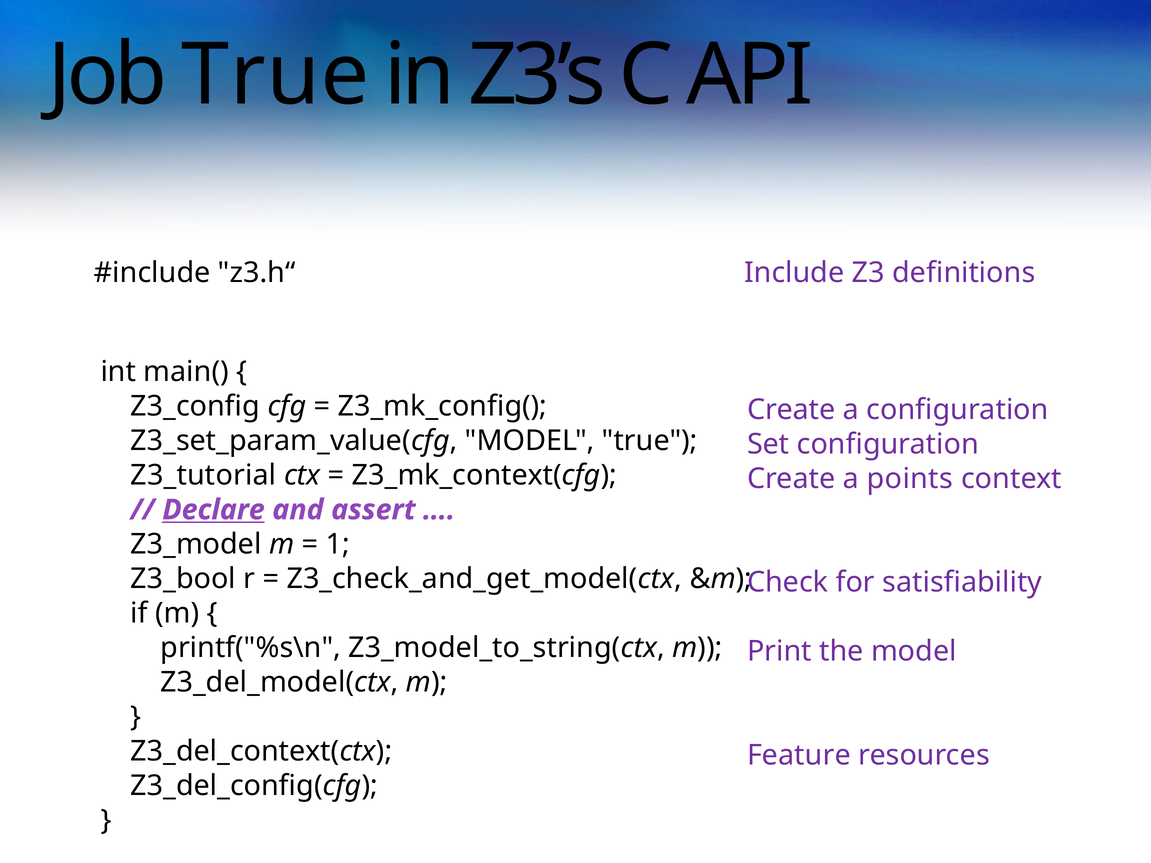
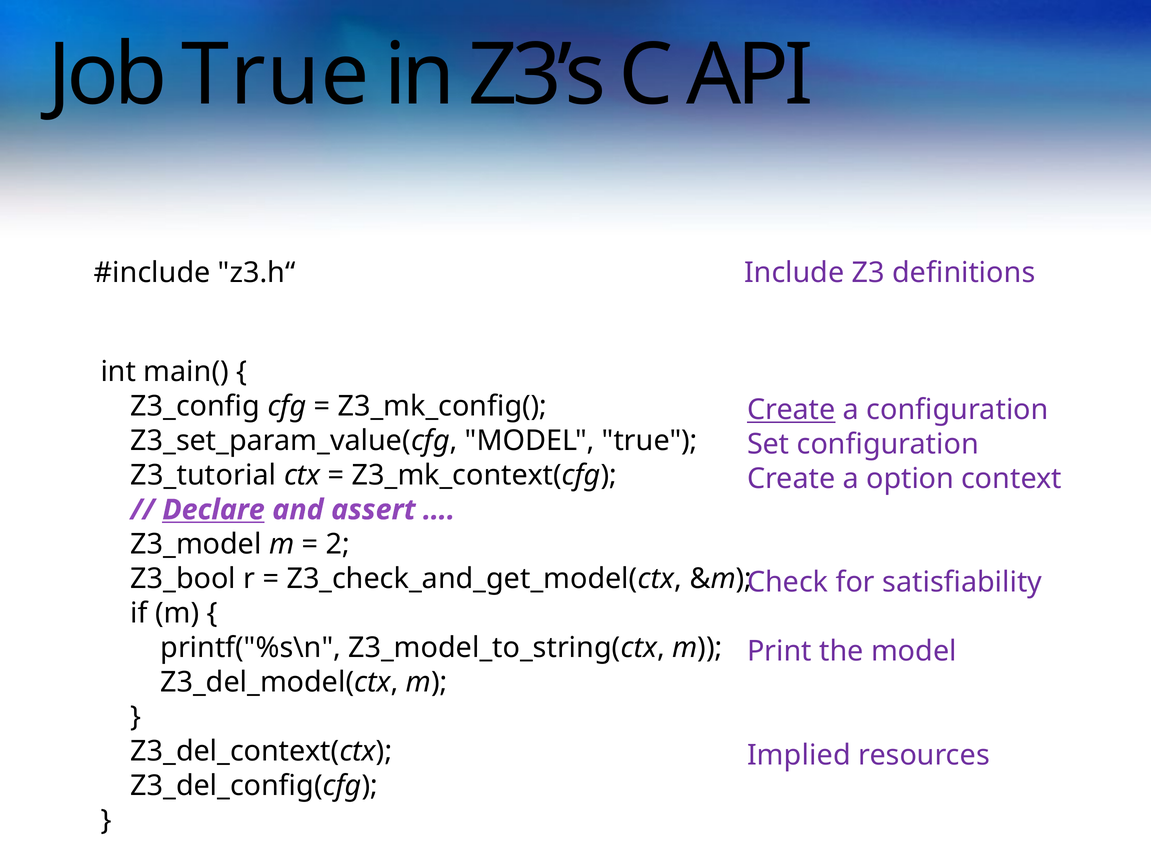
Create underline: none -> present (791, 410)
points: points -> option (910, 479)
1: 1 -> 2 (338, 544)
Feature: Feature -> Implied (799, 755)
